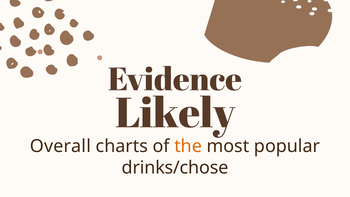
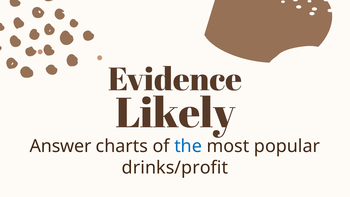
Overall: Overall -> Answer (61, 146)
the colour: orange -> blue (188, 146)
drinks/chose: drinks/chose -> drinks/profit (175, 168)
